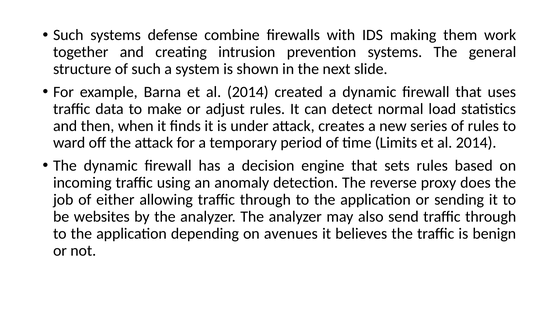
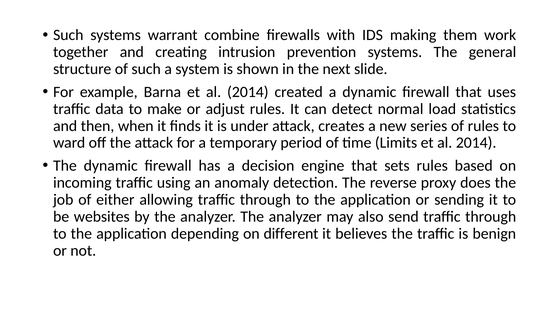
defense: defense -> warrant (173, 35)
avenues: avenues -> different (291, 234)
